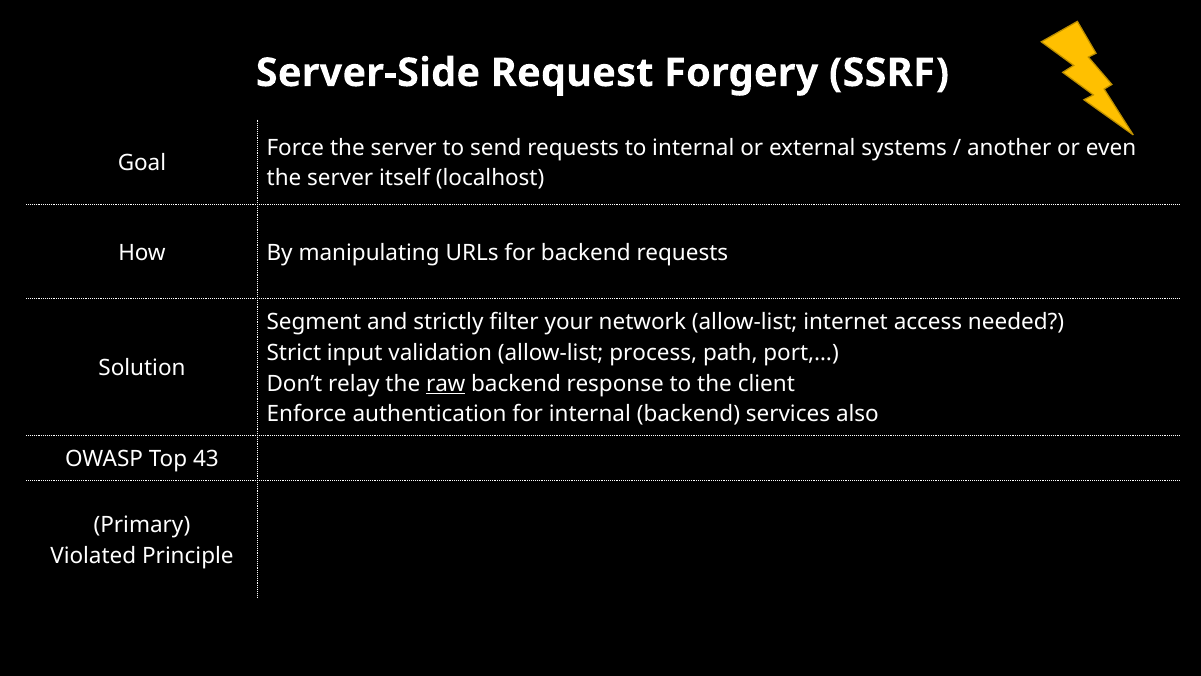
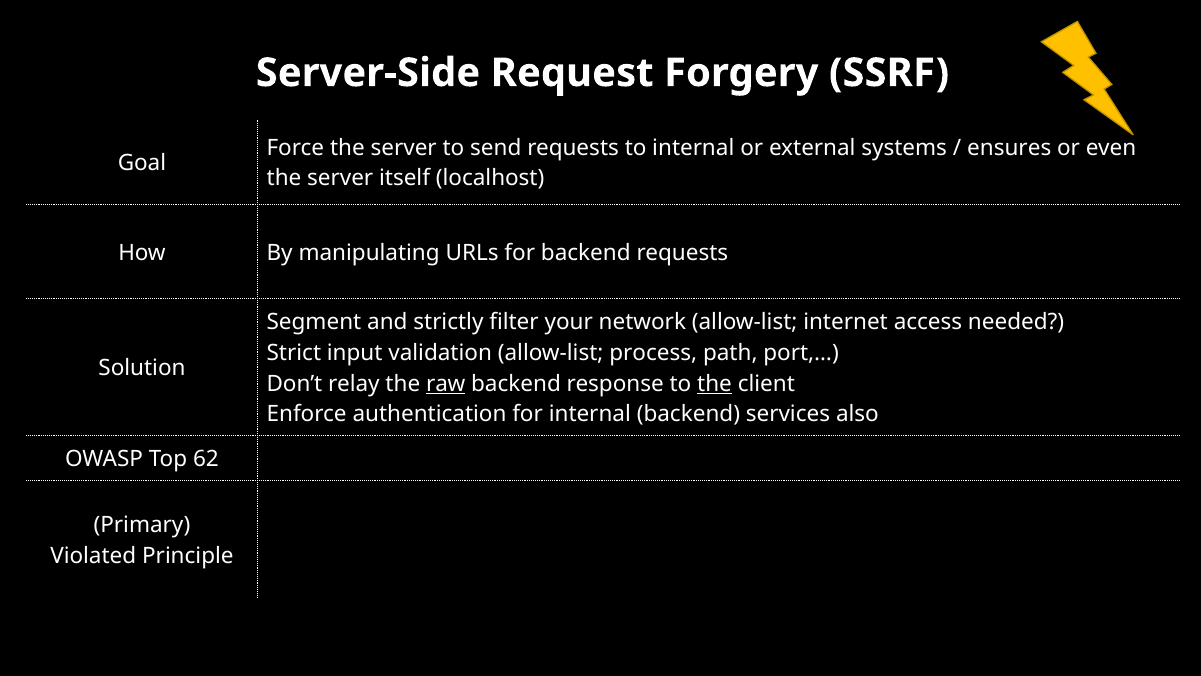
another: another -> ensures (1009, 148)
the underline: none -> present (715, 384)
43: 43 -> 62 (206, 459)
